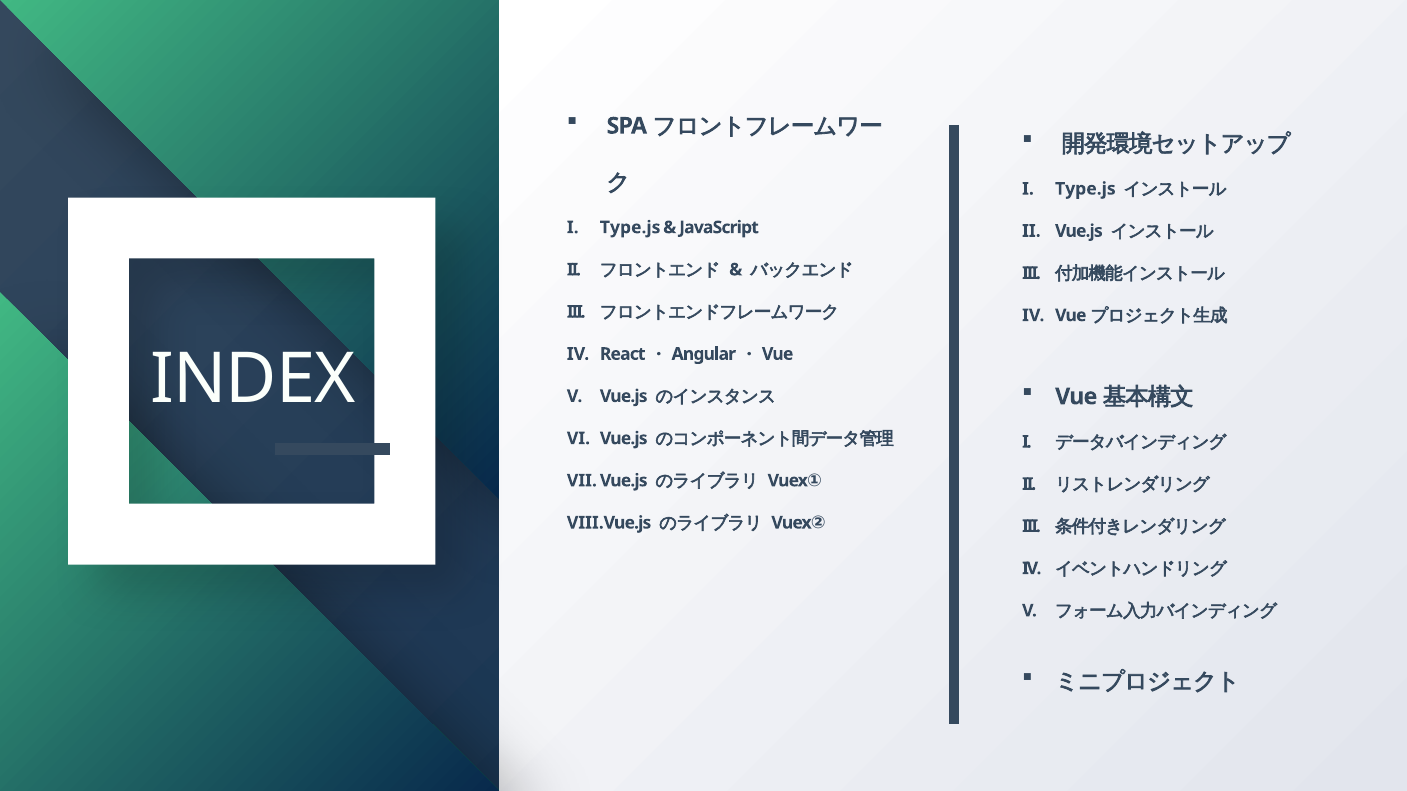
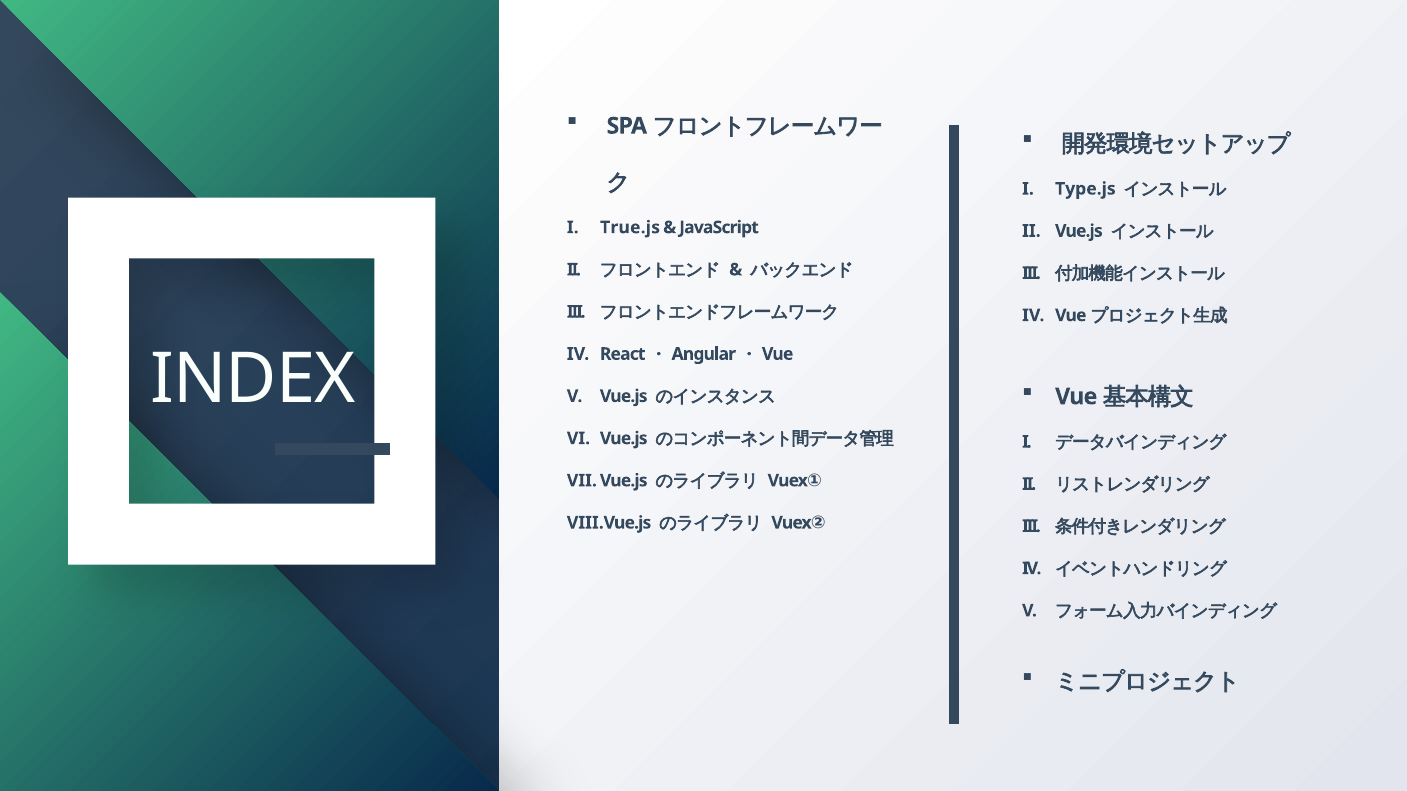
Type.js: Type.js -> True.js (630, 228)
